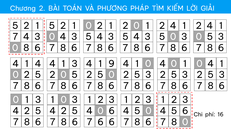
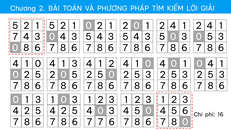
4: 4 -> 0 (38, 64)
9: 9 -> 2 (111, 64)
4 0 6: 6 -> 3 (112, 111)
7 6: 6 -> 7 (101, 122)
